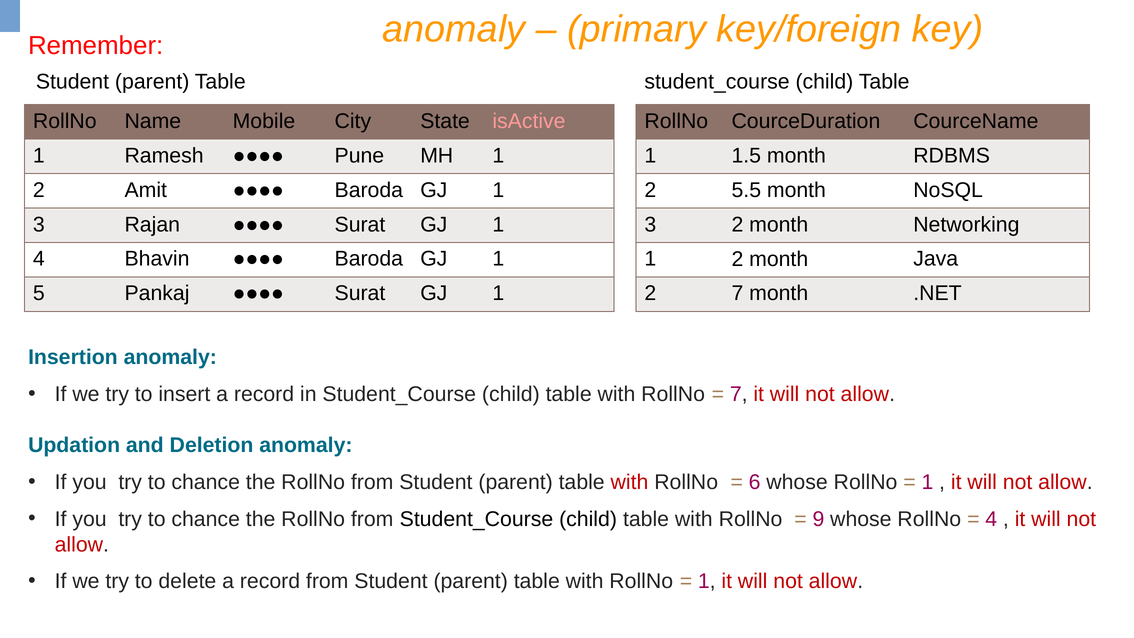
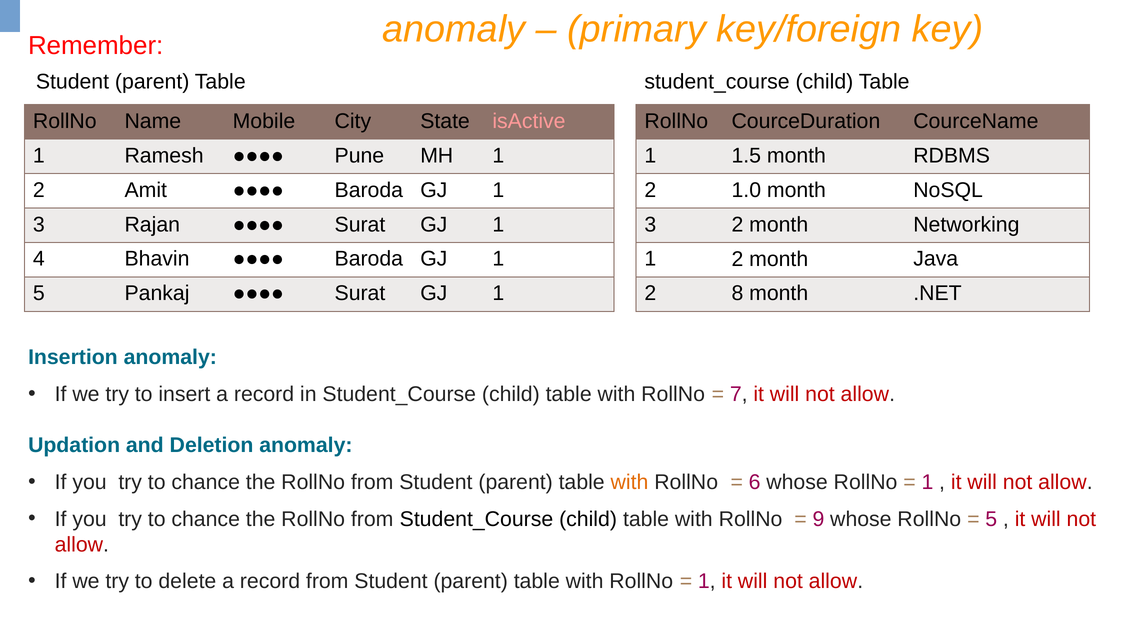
5.5: 5.5 -> 1.0 (746, 190)
2 7: 7 -> 8 (737, 293)
with colour: red -> orange (629, 482)
4: 4 -> 5 (991, 519)
